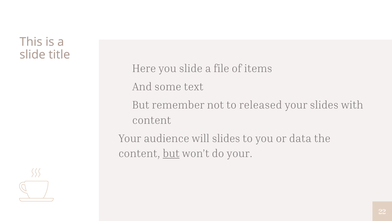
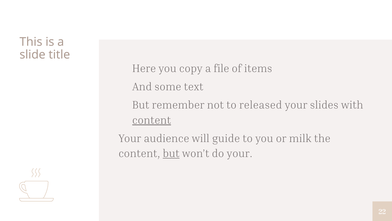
you slide: slide -> copy (191, 68)
content underline: none -> present (152, 120)
will slides: slides -> guide (226, 138)
data: data -> milk (300, 138)
